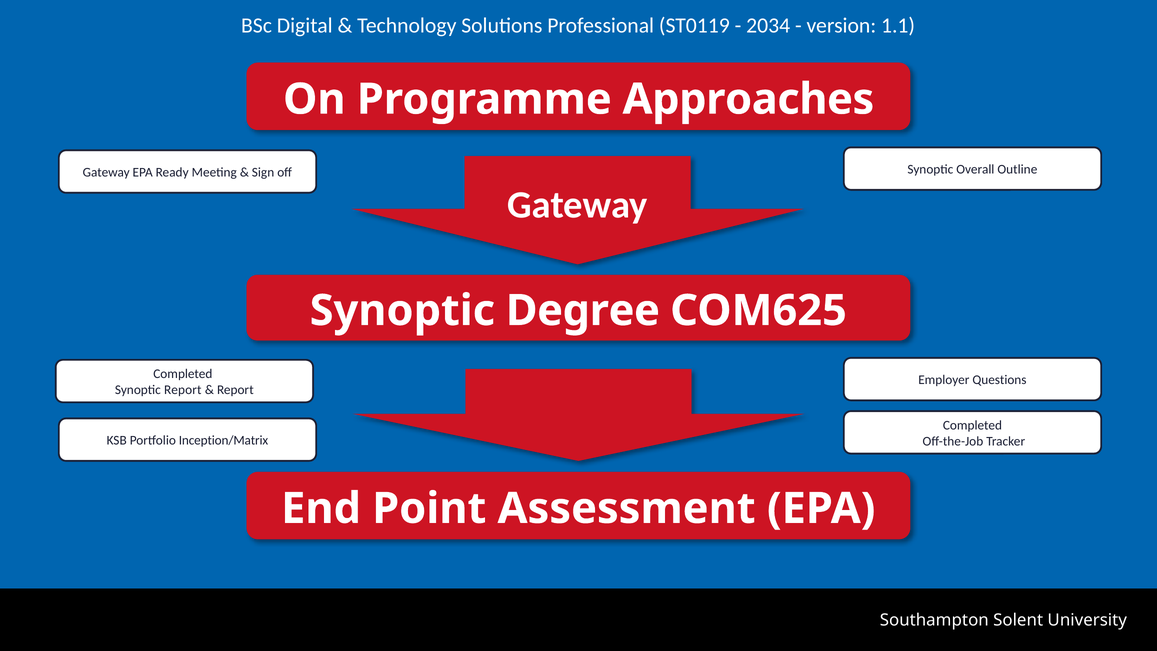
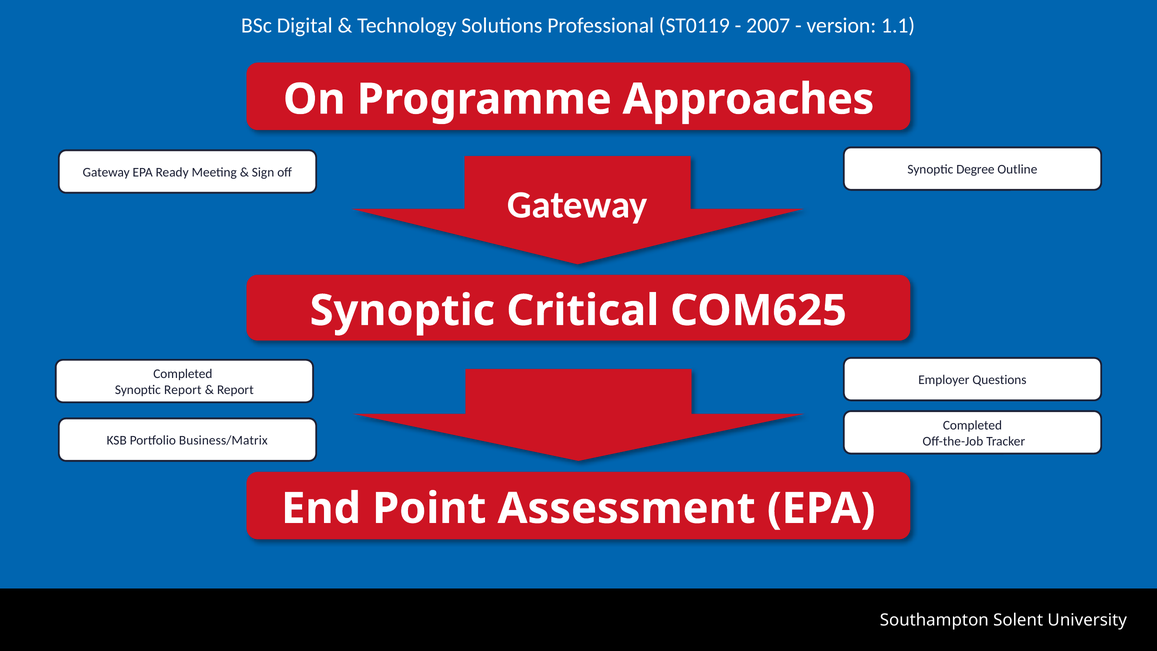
2034: 2034 -> 2007 (768, 26)
Overall: Overall -> Degree (975, 169)
Degree: Degree -> Critical (583, 311)
Inception/Matrix: Inception/Matrix -> Business/Matrix (223, 440)
